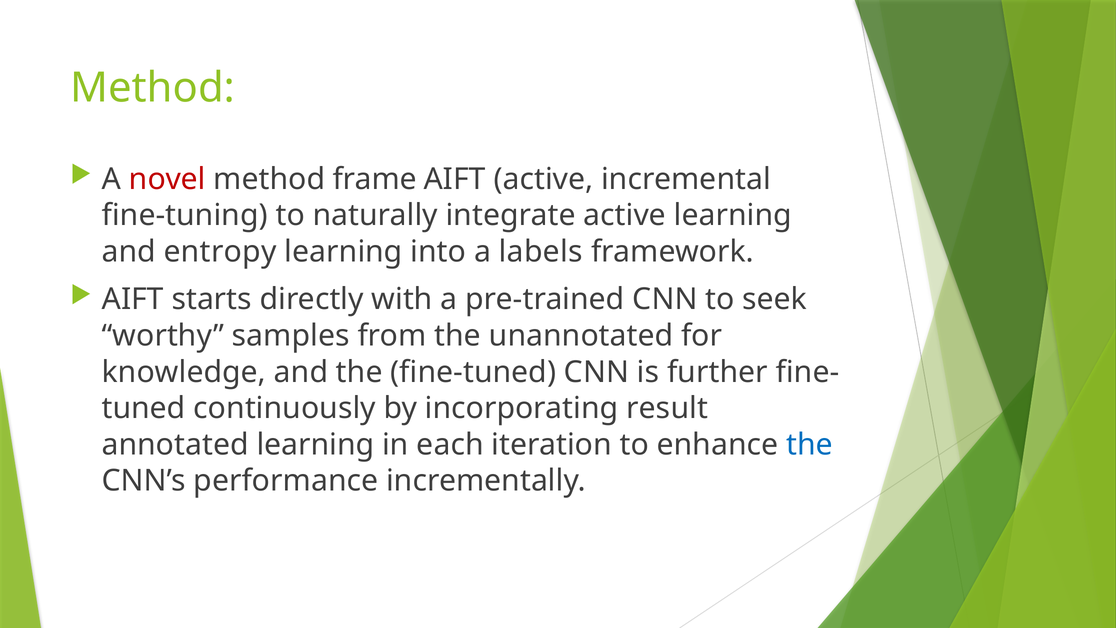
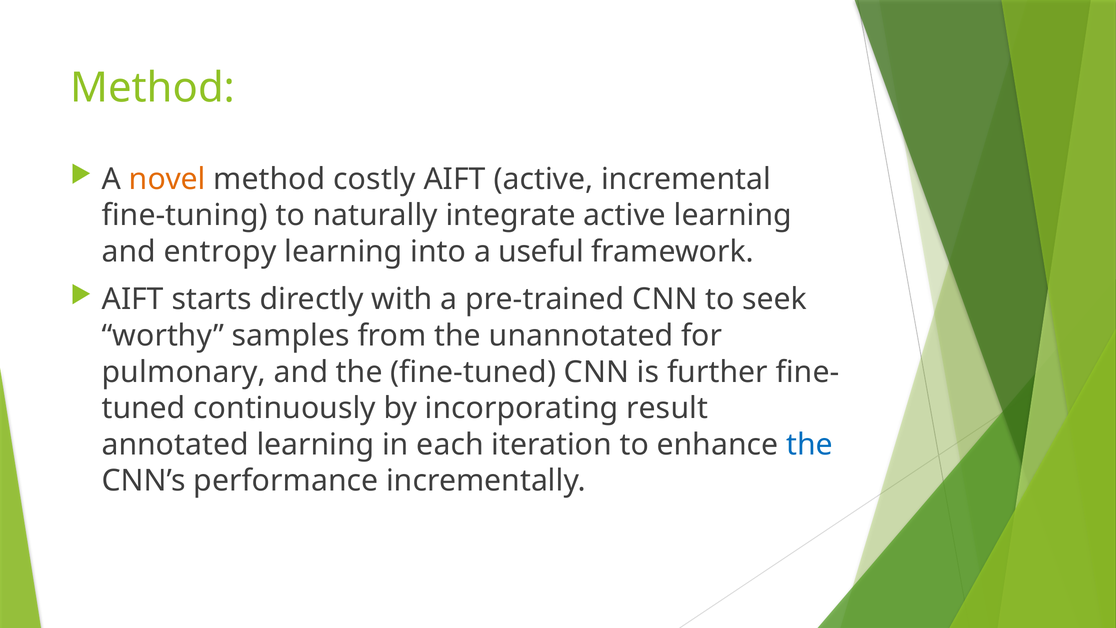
novel colour: red -> orange (167, 179)
frame: frame -> costly (374, 179)
labels: labels -> useful (541, 252)
knowledge: knowledge -> pulmonary (184, 372)
